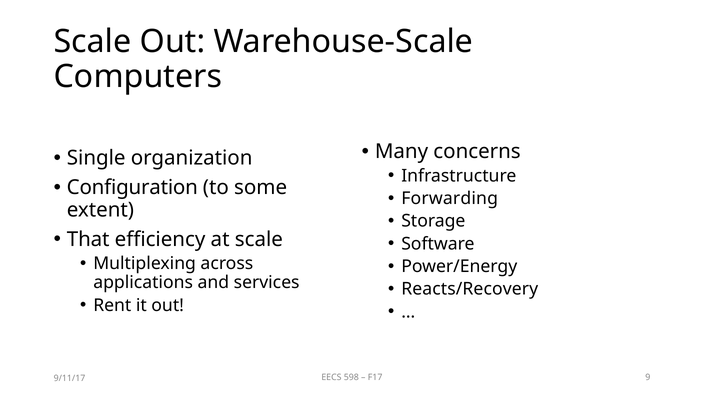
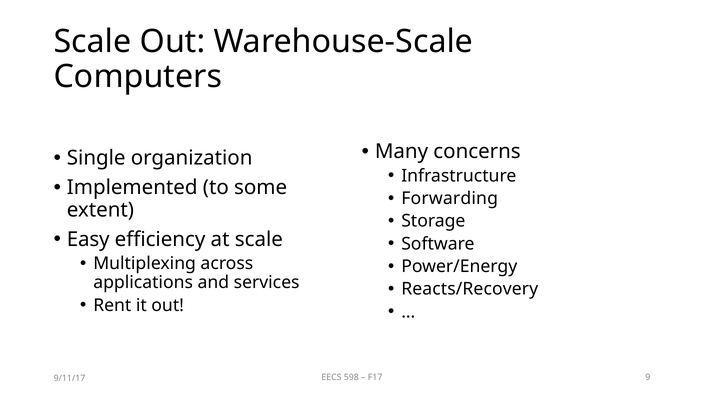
Configuration: Configuration -> Implemented (132, 188)
That: That -> Easy (88, 239)
